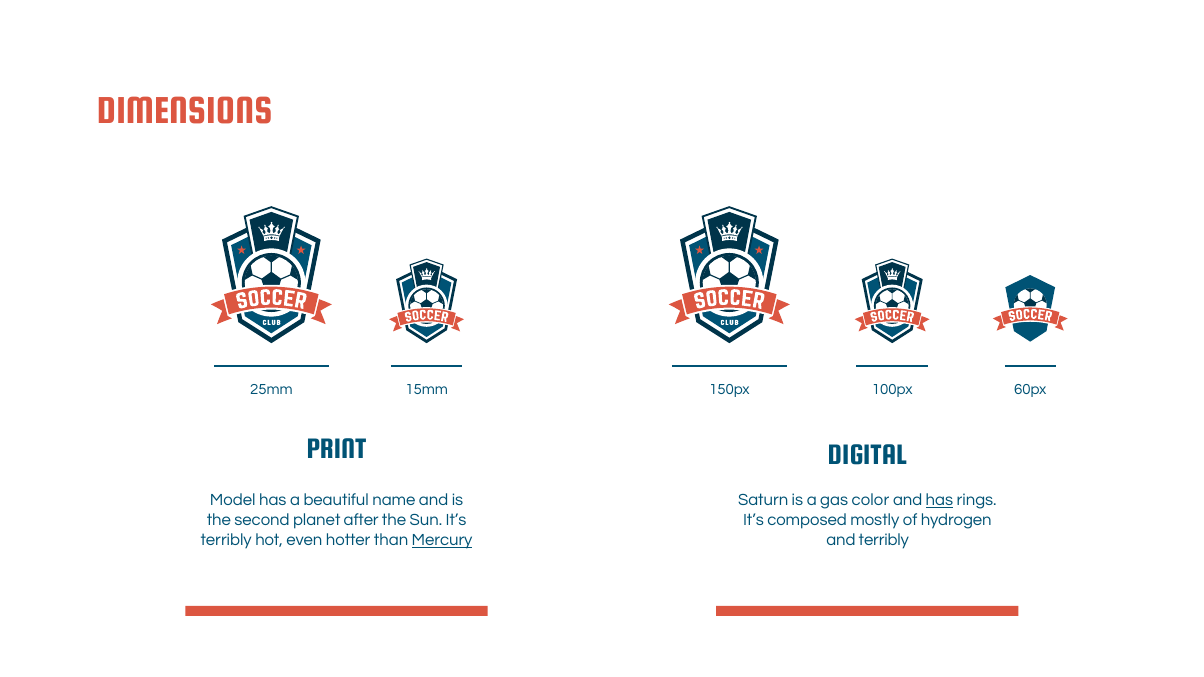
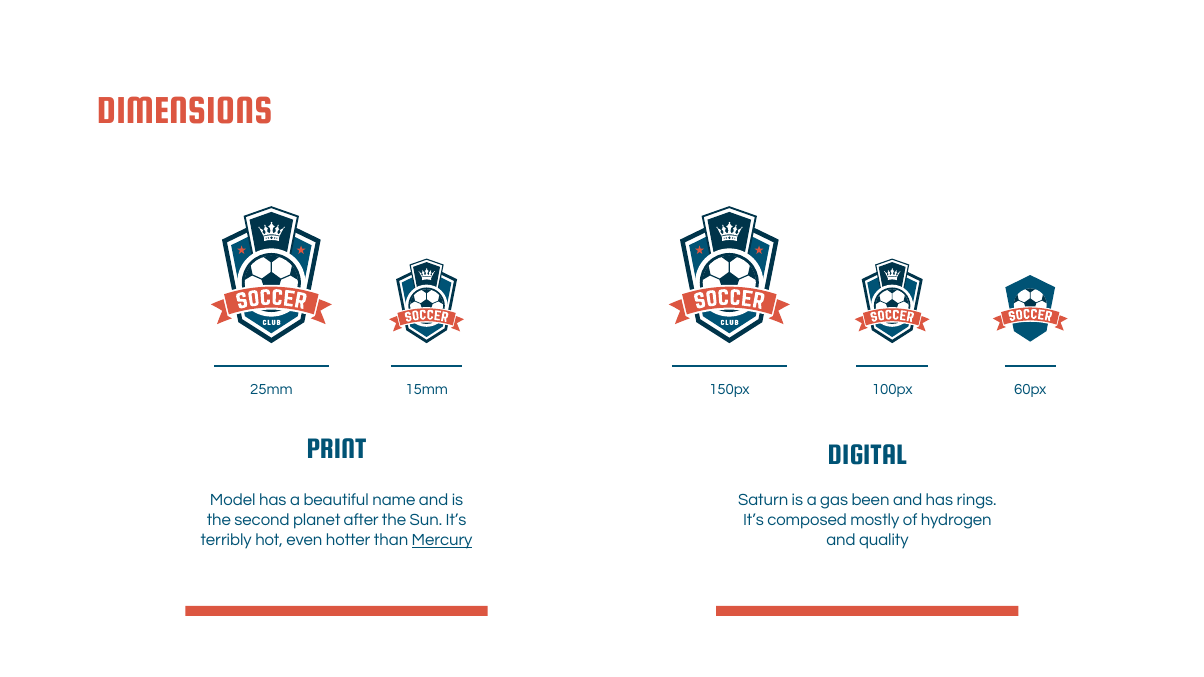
color: color -> been (871, 500)
has underline: present -> none (940, 500)
and terribly: terribly -> quality (884, 540)
